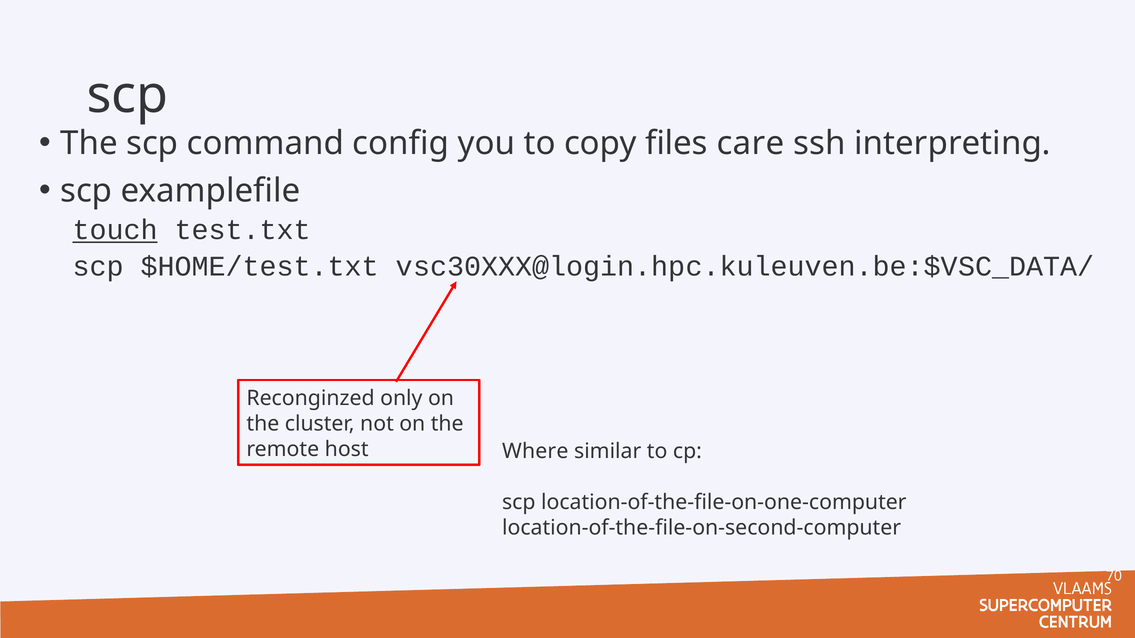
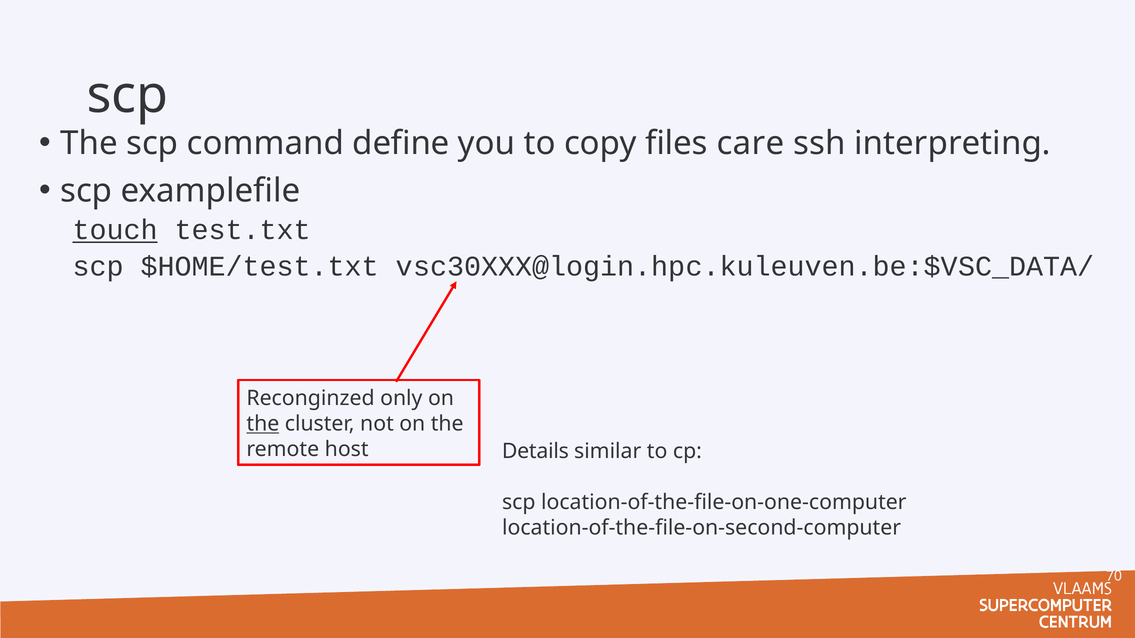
config: config -> define (401, 143)
the underline: none -> present (263, 424)
Where: Where -> Details (535, 452)
